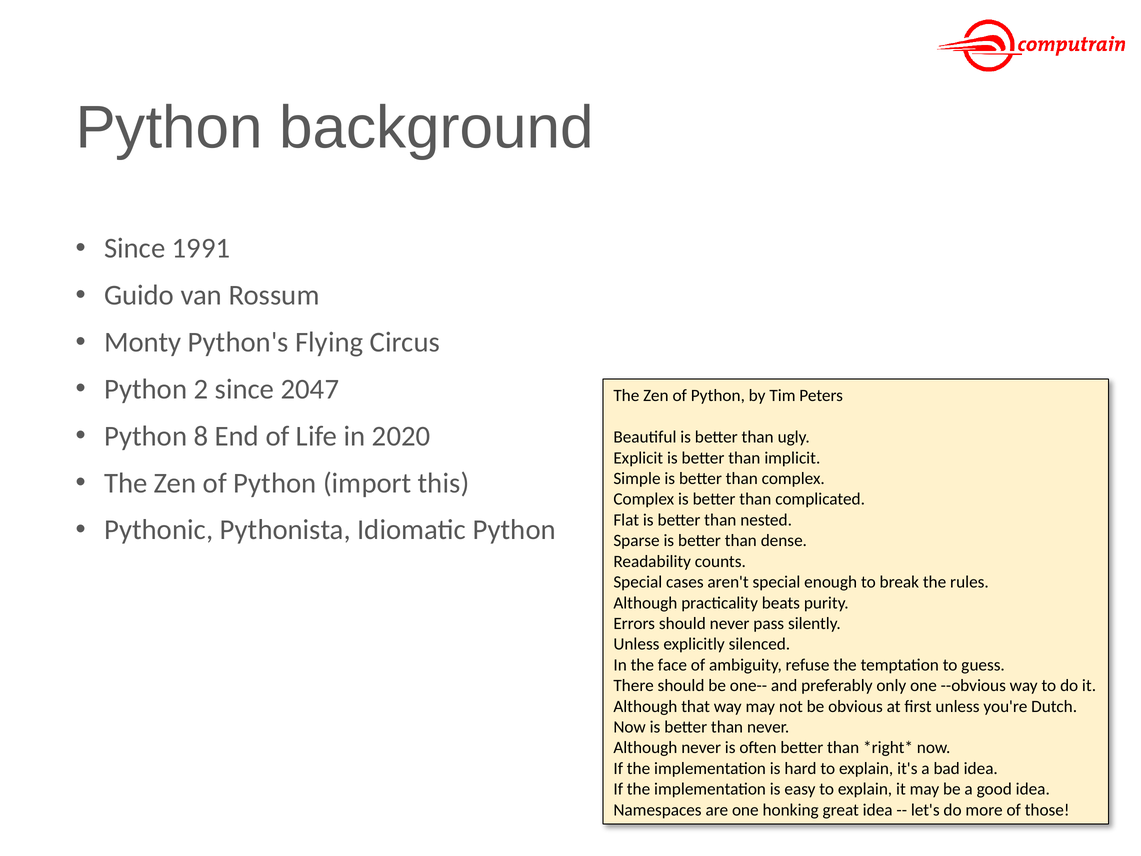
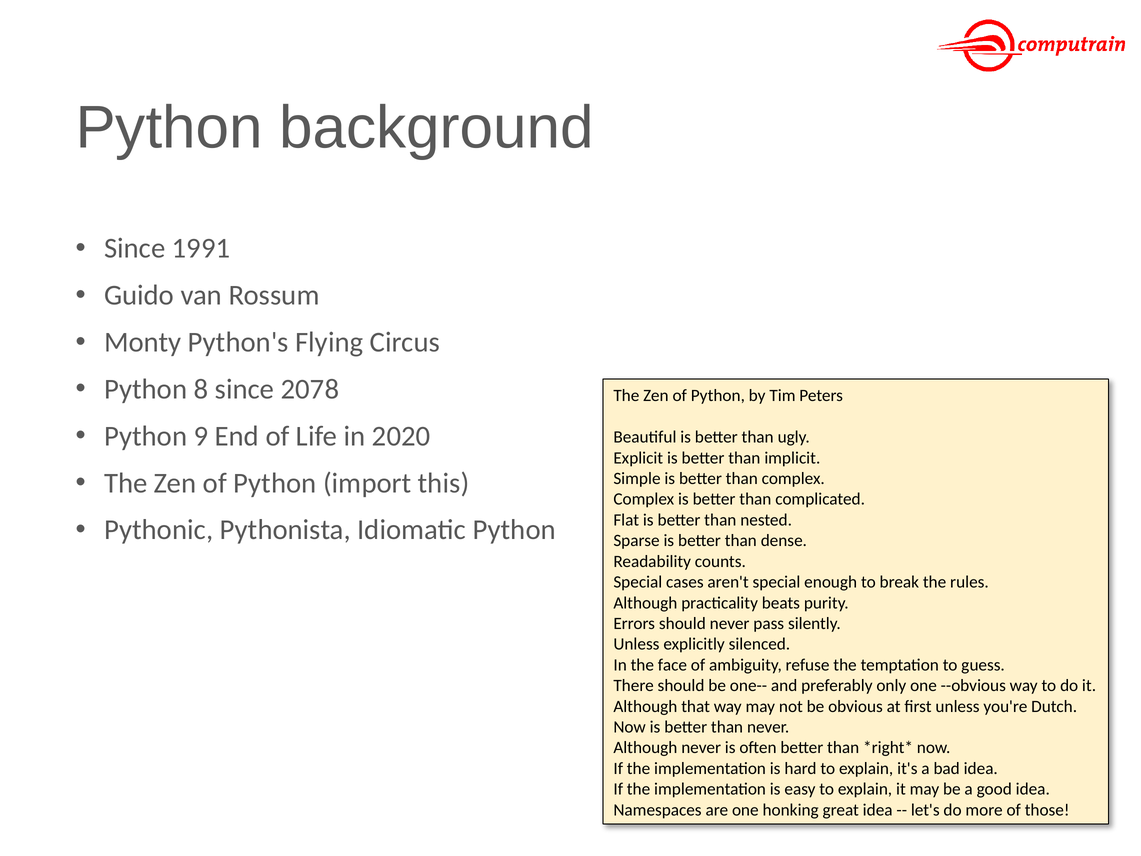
2: 2 -> 8 (201, 389)
2047: 2047 -> 2078 (310, 389)
8: 8 -> 9 (201, 436)
